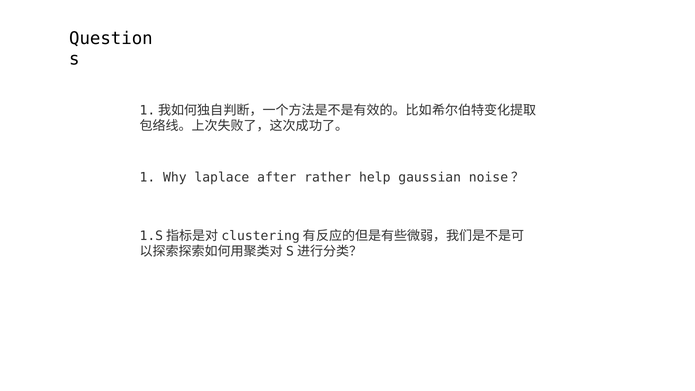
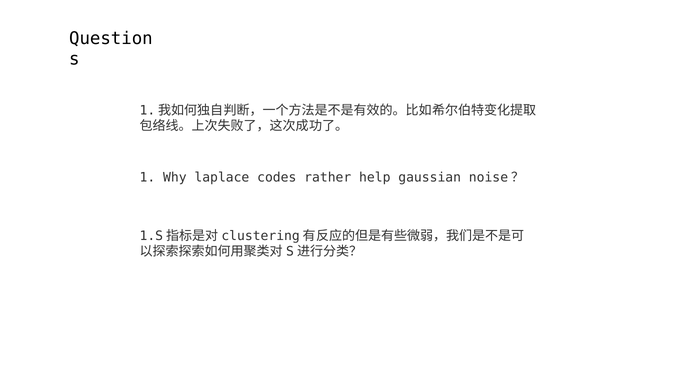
after: after -> codes (277, 177)
